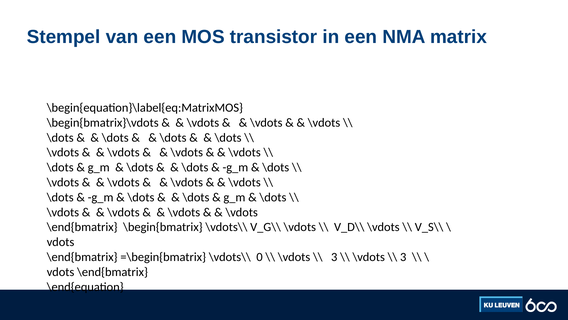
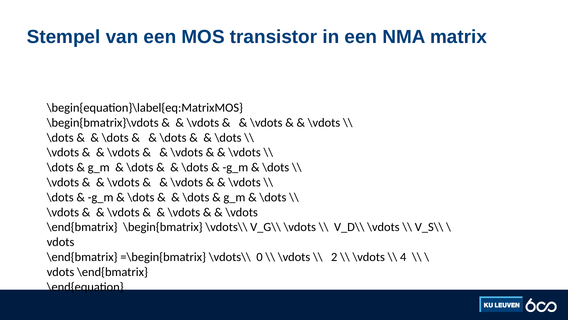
3: 3 -> 2 (334, 257)
3: 3 -> 4 (403, 257)
